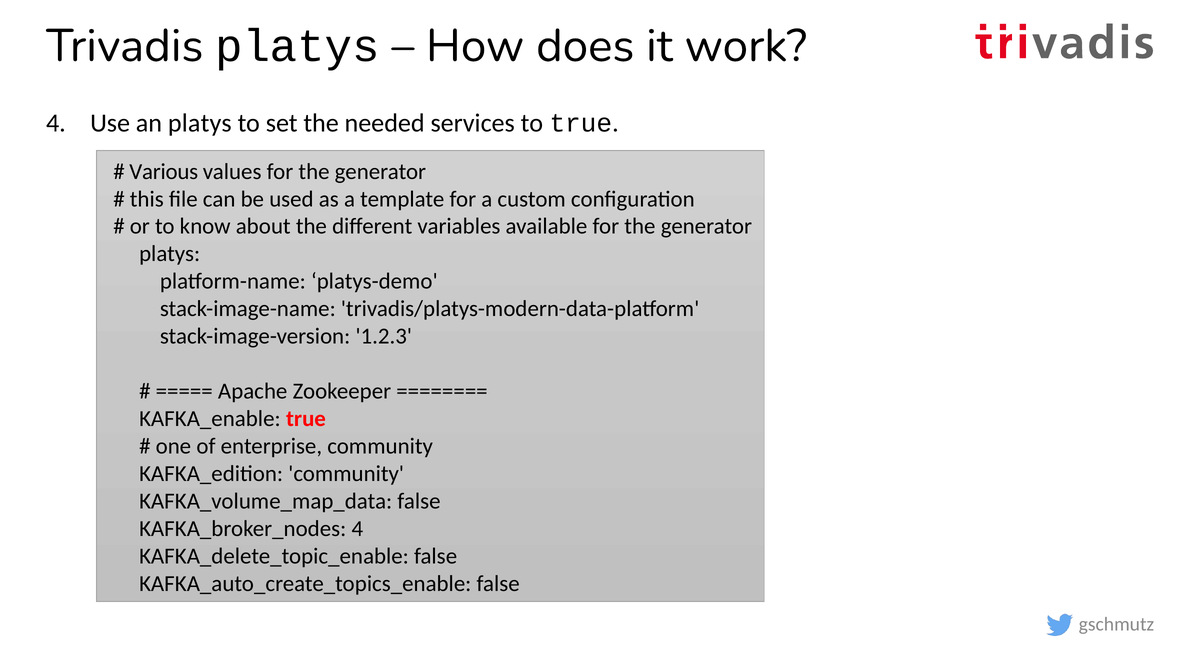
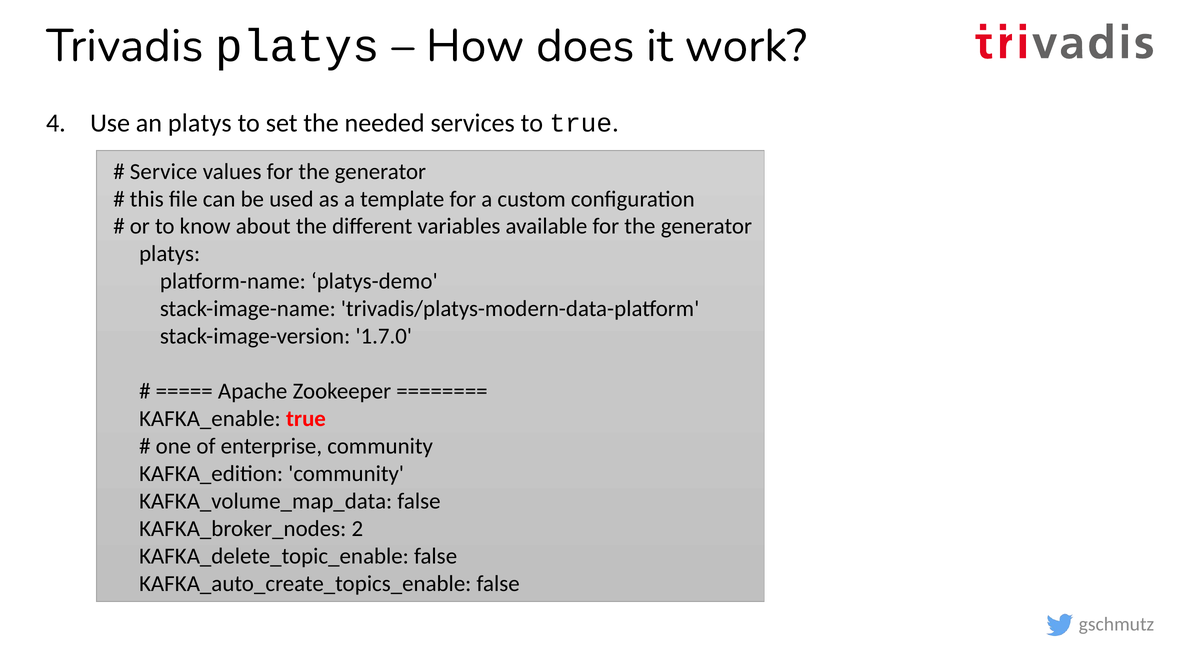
Various: Various -> Service (164, 171)
1.2.3: 1.2.3 -> 1.7.0 (384, 336)
KAFKA_broker_nodes 4: 4 -> 2 (357, 529)
